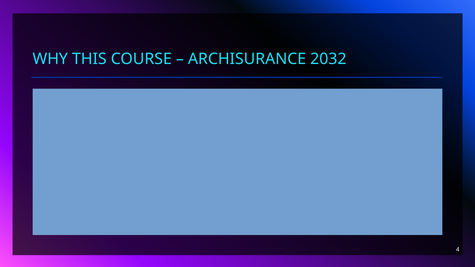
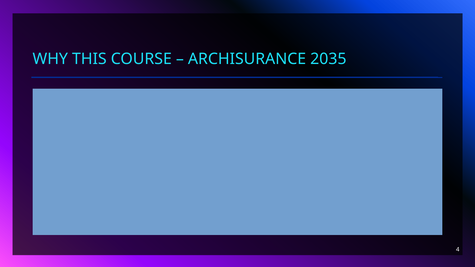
2032: 2032 -> 2035 (328, 59)
